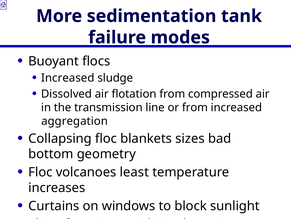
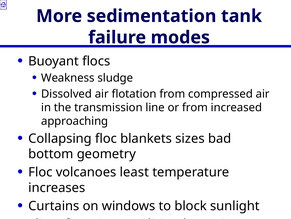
Increased: Increased -> Weakness (68, 78)
aggregation: aggregation -> approaching (75, 121)
